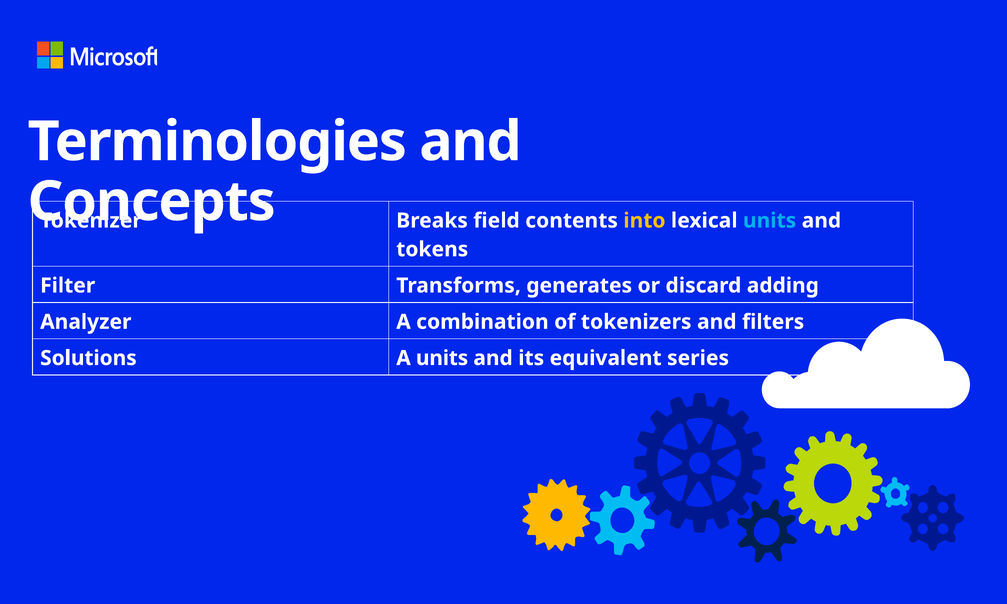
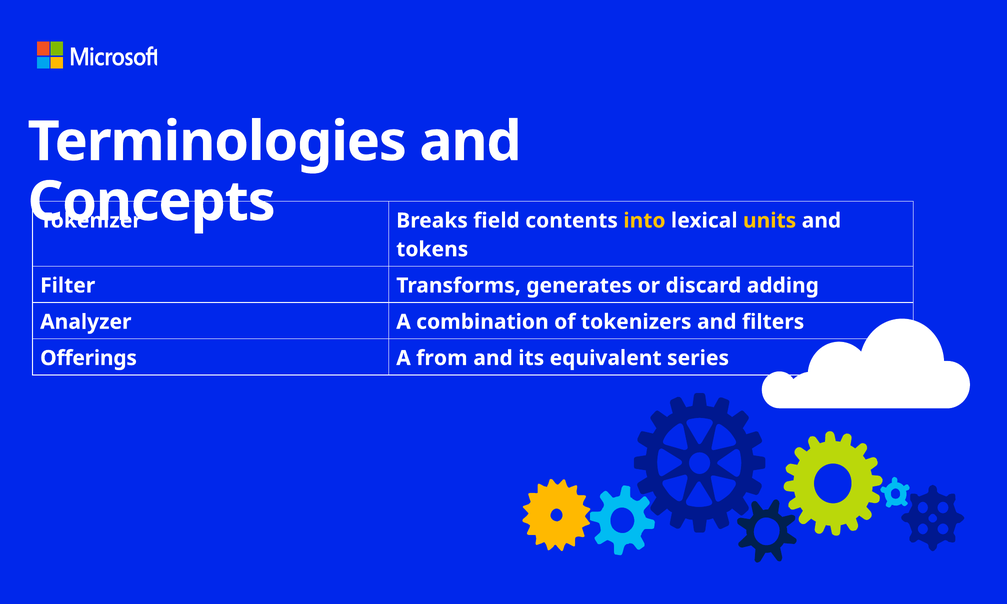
units colour: light blue -> yellow (770, 221)
Solutions: Solutions -> Offerings (89, 358)
A units: units -> from (442, 358)
